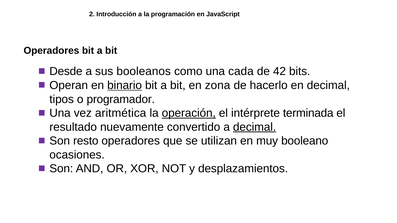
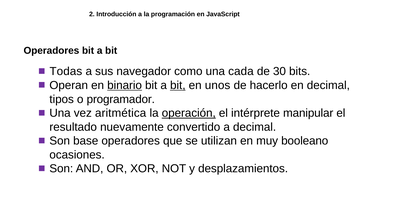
Desde: Desde -> Todas (66, 72)
booleanos: booleanos -> navegador (144, 72)
42: 42 -> 30 (279, 72)
bit underline: none -> present (178, 85)
zona: zona -> unos (218, 85)
terminada: terminada -> manipular (308, 113)
decimal underline: present -> none (255, 127)
resto: resto -> base (86, 141)
